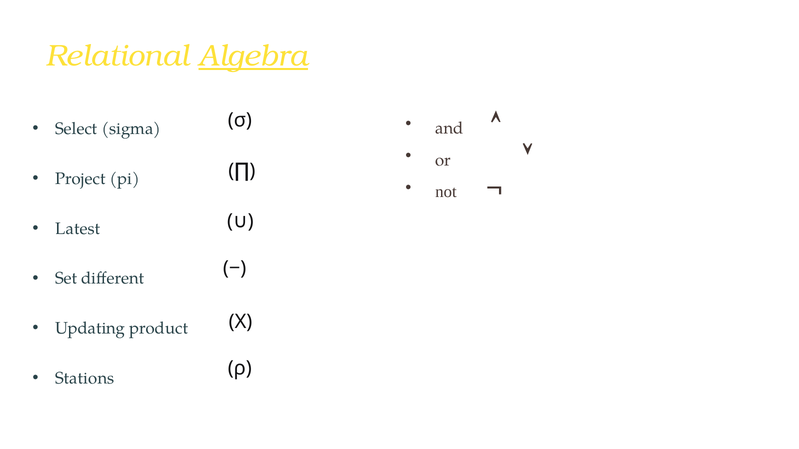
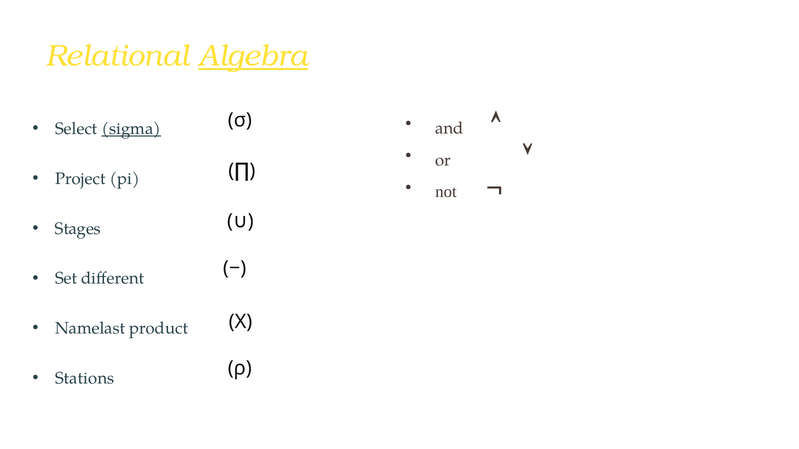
sigma underline: none -> present (131, 129)
Latest: Latest -> Stages (78, 229)
Updating: Updating -> Namelast (90, 329)
